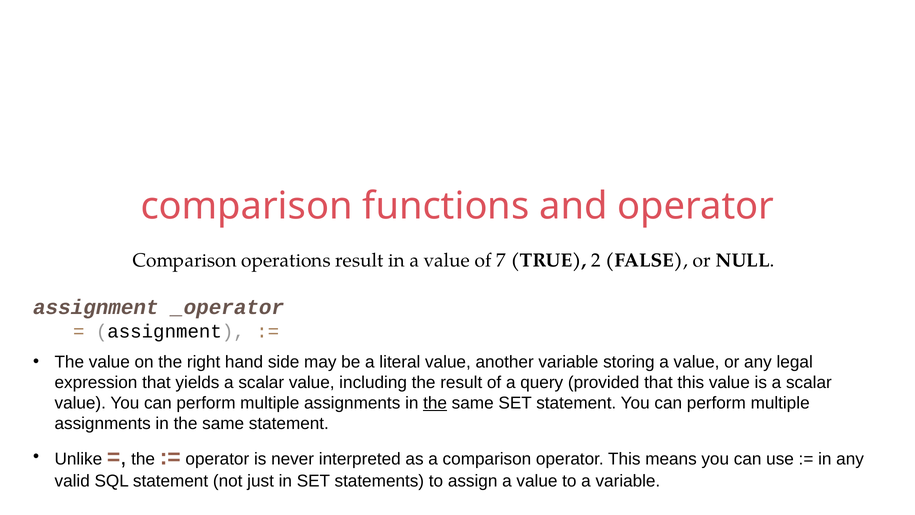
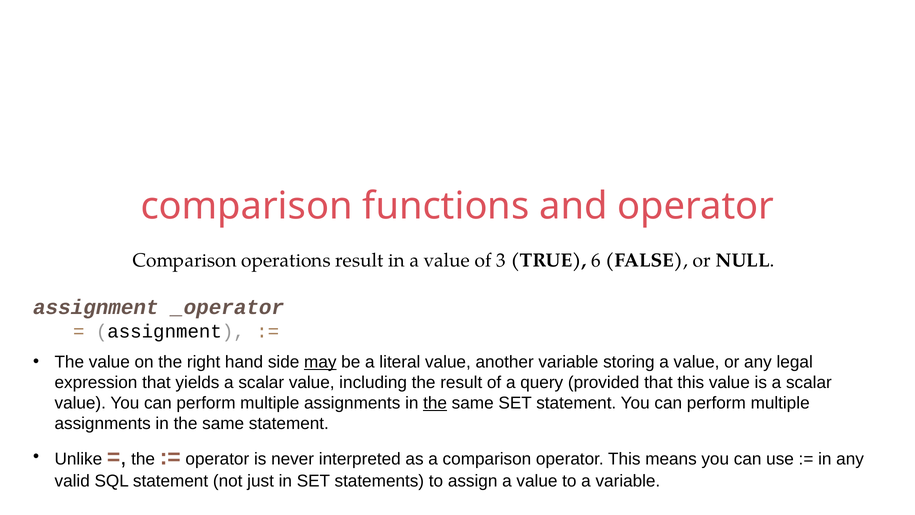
7: 7 -> 3 (501, 260)
2: 2 -> 6 (596, 260)
may underline: none -> present (320, 362)
